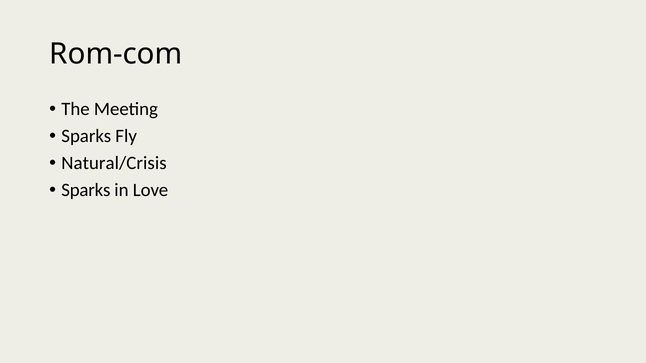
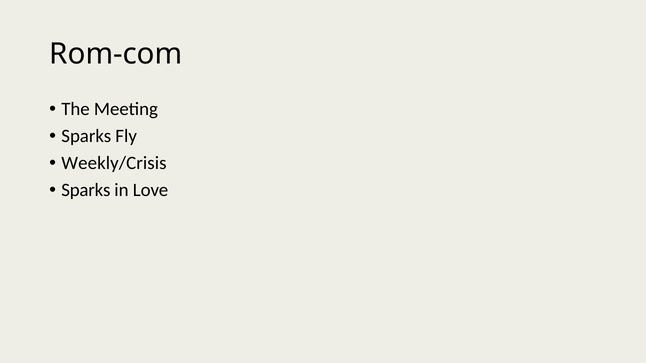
Natural/Crisis: Natural/Crisis -> Weekly/Crisis (114, 163)
